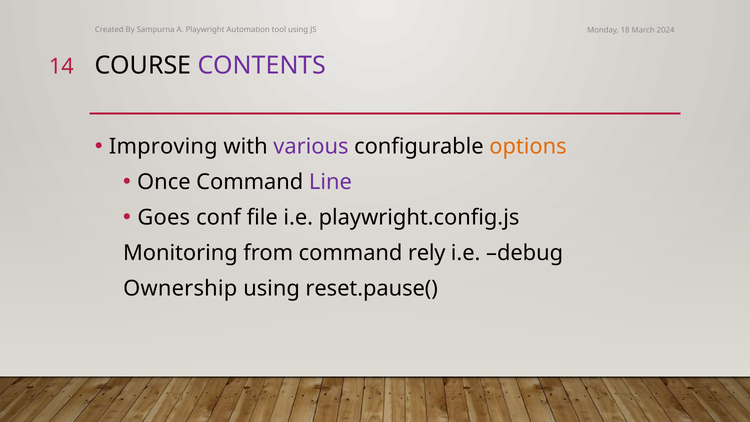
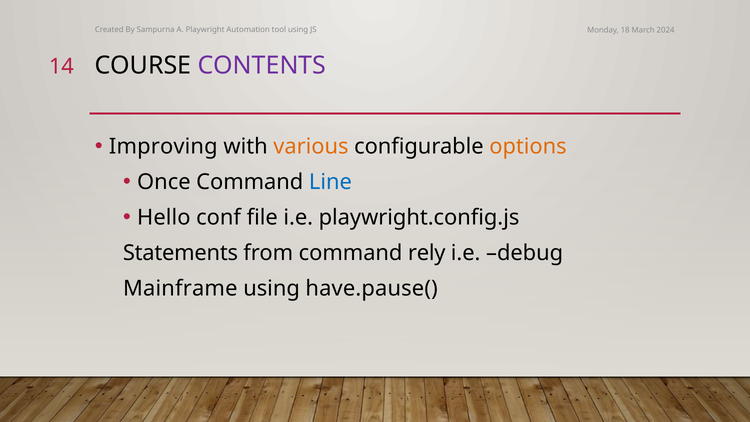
various colour: purple -> orange (311, 147)
Line colour: purple -> blue (330, 182)
Goes: Goes -> Hello (164, 218)
Monitoring: Monitoring -> Statements (180, 253)
Ownership: Ownership -> Mainframe (180, 288)
reset.pause(: reset.pause( -> have.pause( (372, 288)
